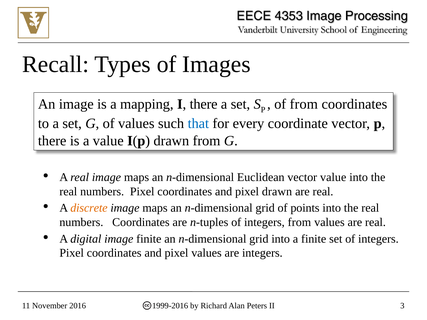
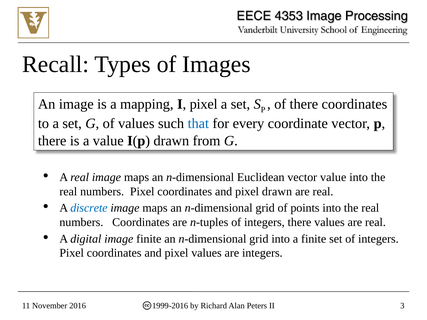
I there: there -> pixel (204, 104)
of from: from -> there (304, 104)
discrete colour: orange -> blue (89, 208)
integers from: from -> there (299, 222)
